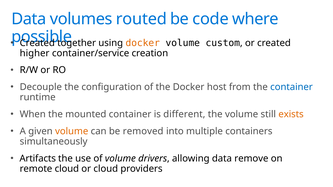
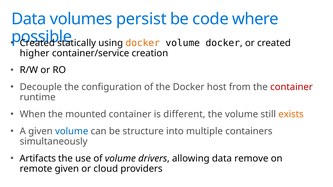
routed: routed -> persist (141, 19)
together: together -> statically (77, 43)
volume custom: custom -> docker (223, 43)
container colour: blue -> red (291, 87)
volume colour: orange -> blue (72, 131)
removed: removed -> structure (143, 131)
remote cloud: cloud -> given (67, 169)
